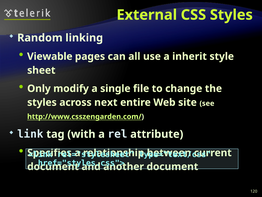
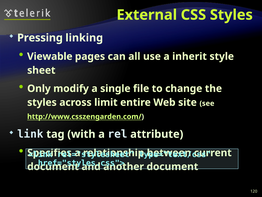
Random: Random -> Pressing (40, 38)
next: next -> limit (106, 102)
